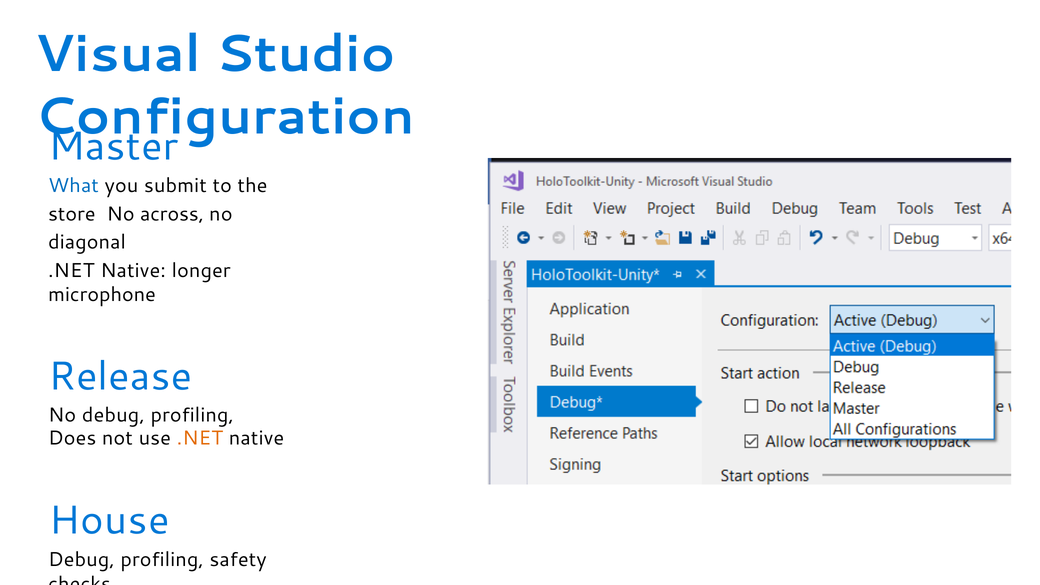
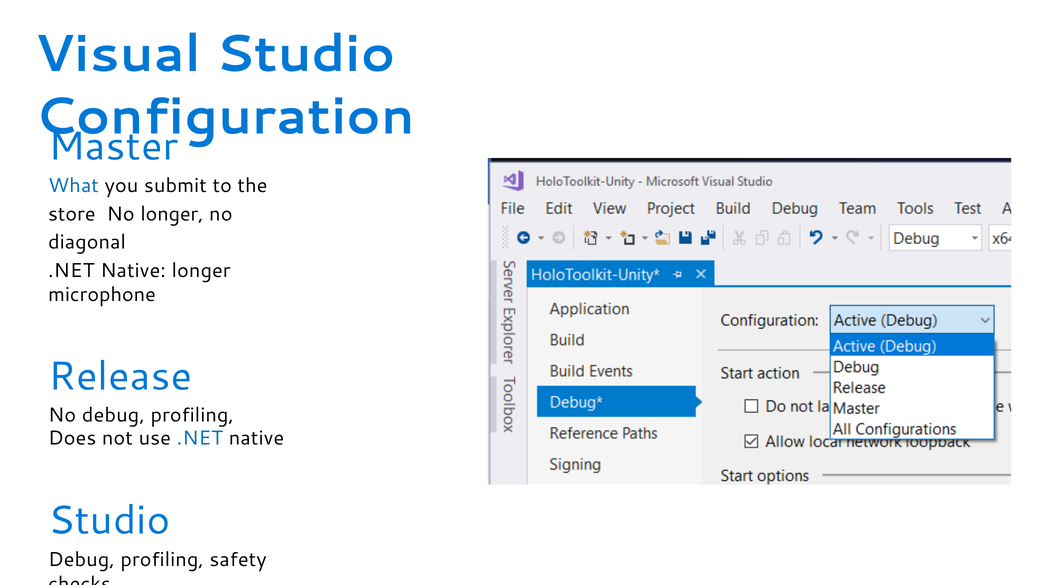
No across: across -> longer (172, 214)
.NET colour: orange -> blue (200, 438)
House: House -> Studio (109, 520)
